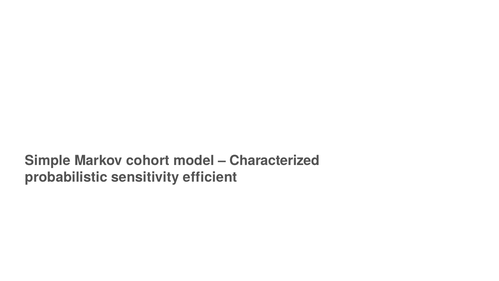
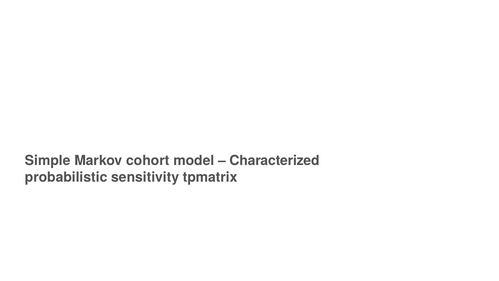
efficient: efficient -> tpmatrix (210, 177)
